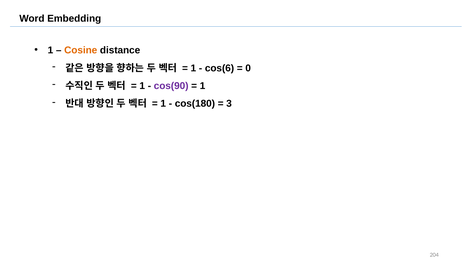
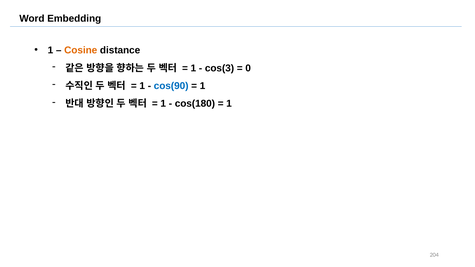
cos(6: cos(6 -> cos(3 (220, 68)
cos(90 colour: purple -> blue (171, 86)
3: 3 -> 1 (229, 104)
